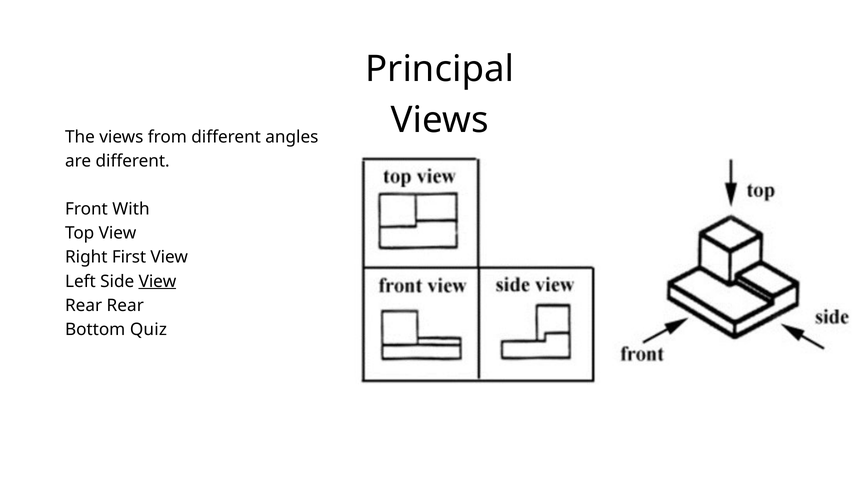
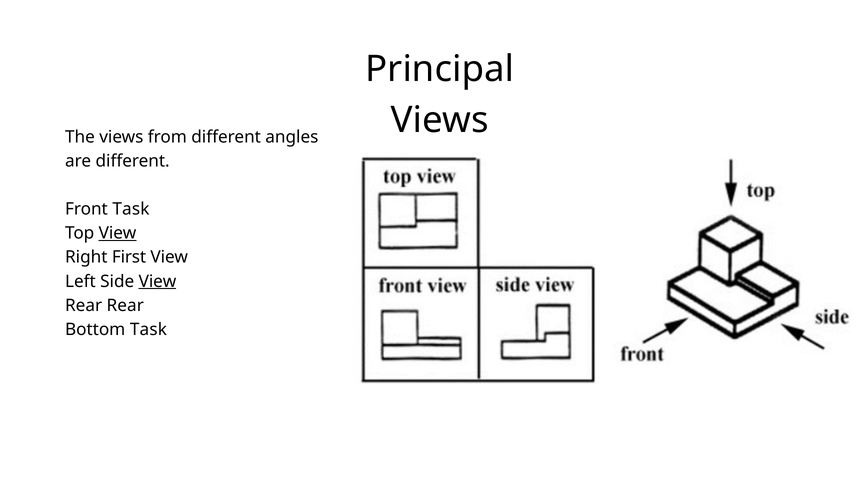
Front With: With -> Task (131, 209)
View underline: none -> present (118, 233)
Bottom Quiz: Quiz -> Task (148, 330)
